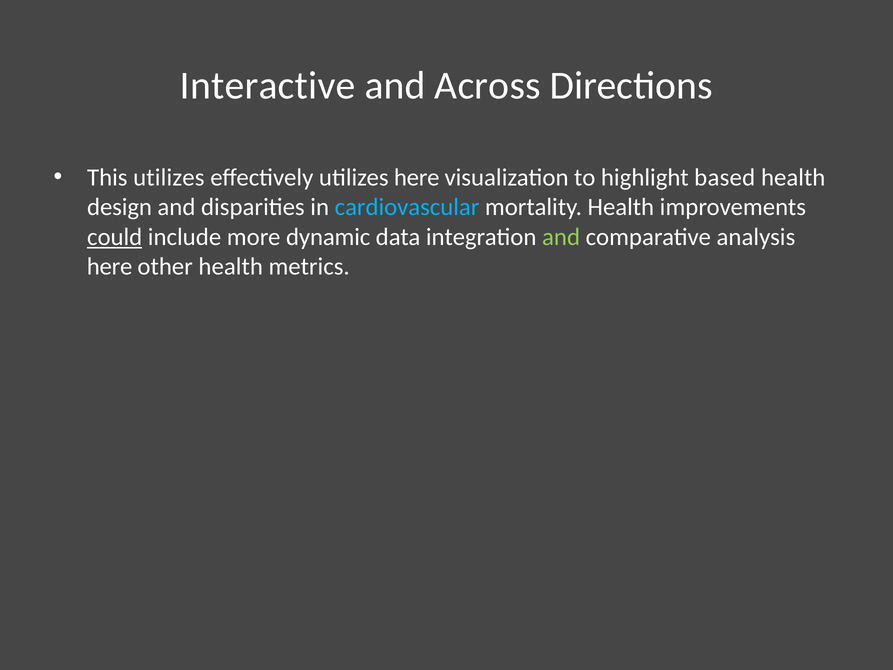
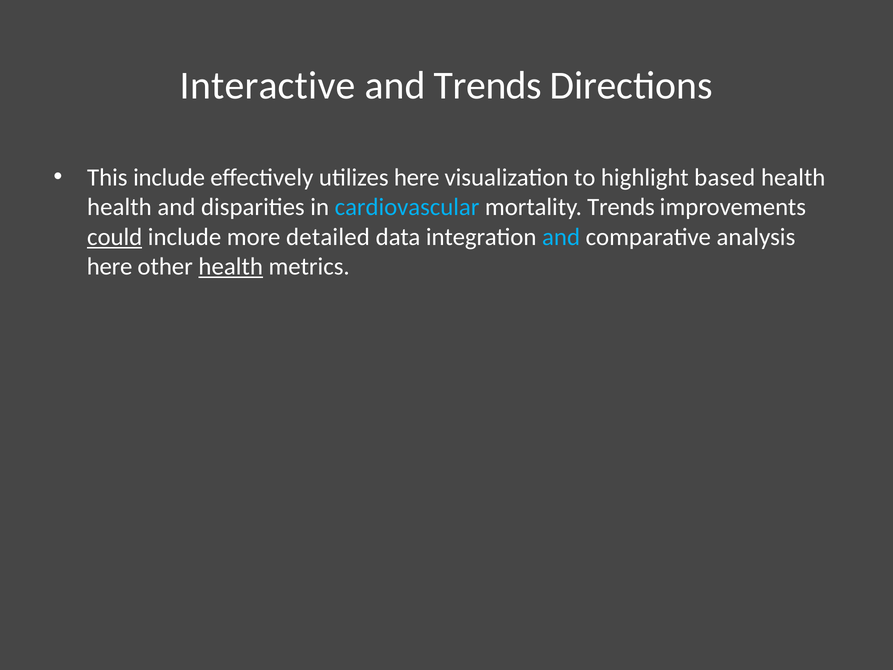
and Across: Across -> Trends (488, 85)
This utilizes: utilizes -> include (169, 177)
design: design -> health (119, 207)
mortality Health: Health -> Trends (621, 207)
dynamic: dynamic -> detailed (328, 237)
and colour: light green -> light blue (561, 237)
health underline: none -> present (231, 267)
